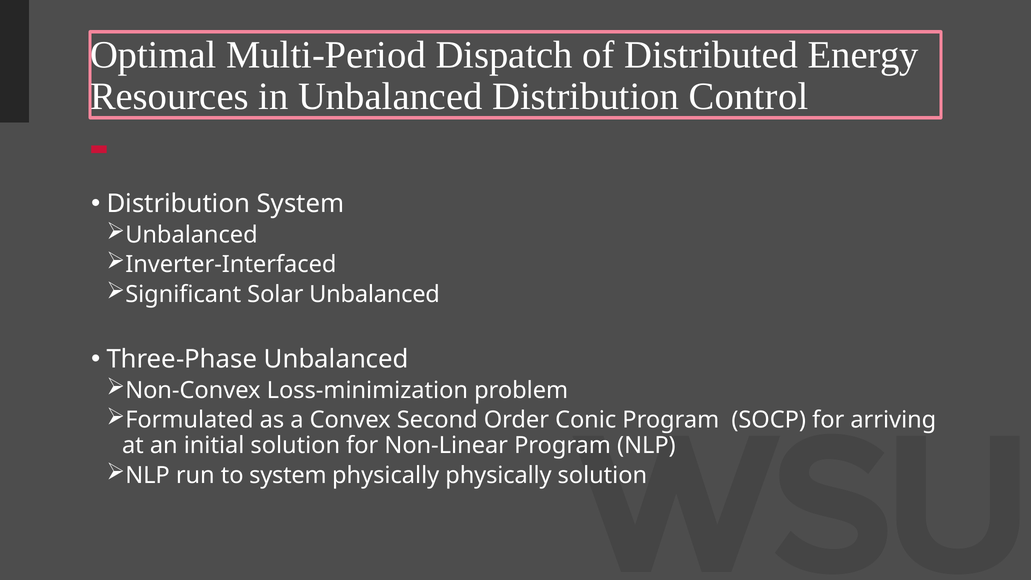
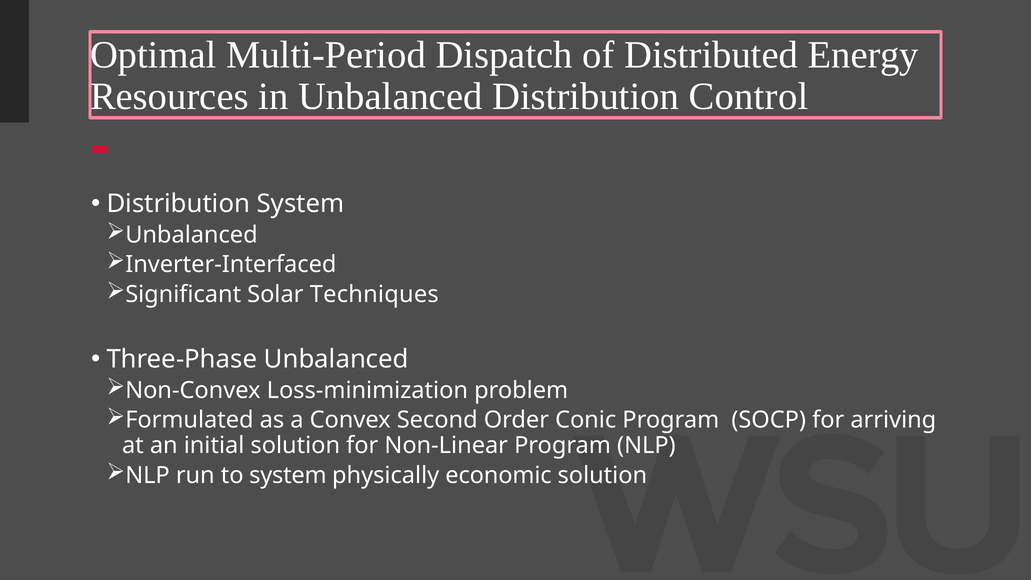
Solar Unbalanced: Unbalanced -> Techniques (374, 294)
physically physically: physically -> economic (499, 475)
